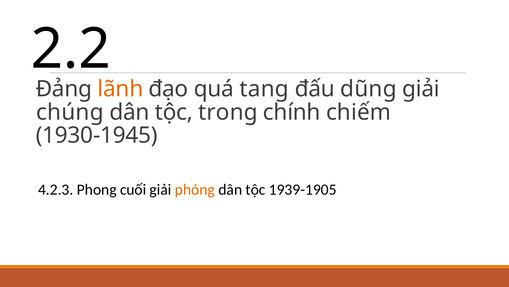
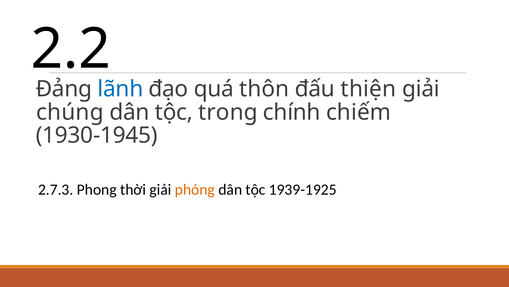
lãnh colour: orange -> blue (120, 89)
tang: tang -> thôn (264, 89)
dũng: dũng -> thiện (368, 89)
4.2.3: 4.2.3 -> 2.7.3 (56, 189)
cuối: cuối -> thời (133, 189)
1939-1905: 1939-1905 -> 1939-1925 (303, 189)
